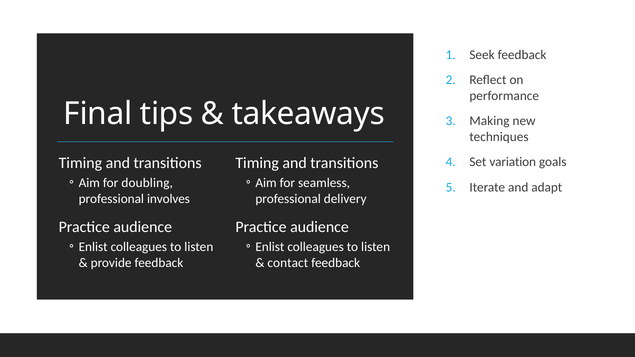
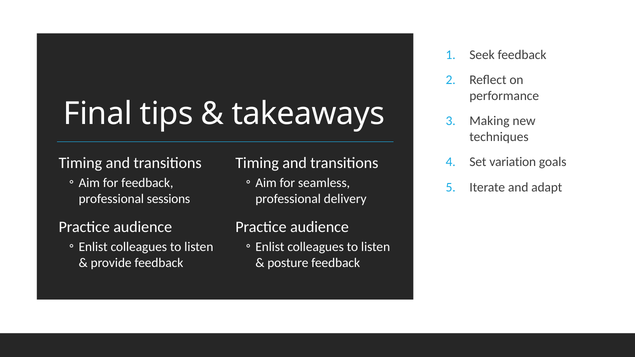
for doubling: doubling -> feedback (147, 183)
involves: involves -> sessions (169, 199)
contact: contact -> posture (288, 263)
